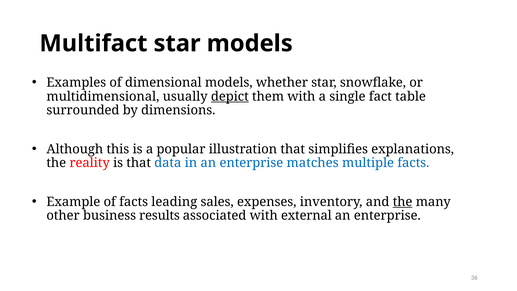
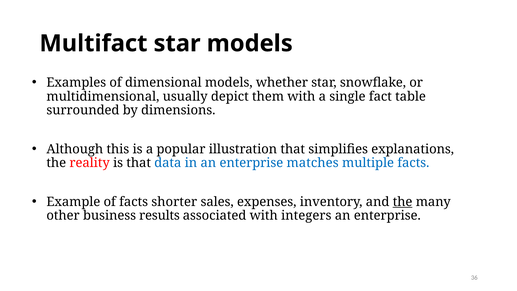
depict underline: present -> none (230, 96)
leading: leading -> shorter (174, 202)
external: external -> integers (306, 216)
